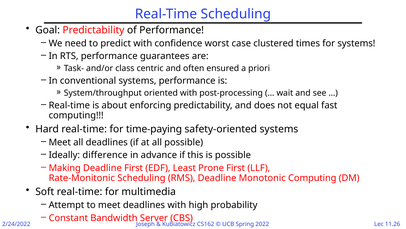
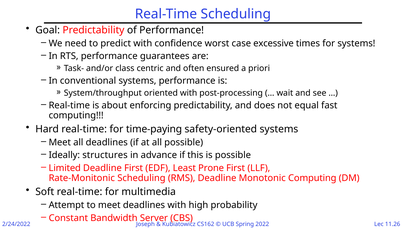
clustered: clustered -> excessive (274, 43)
difference: difference -> structures (105, 155)
Making: Making -> Limited (65, 168)
